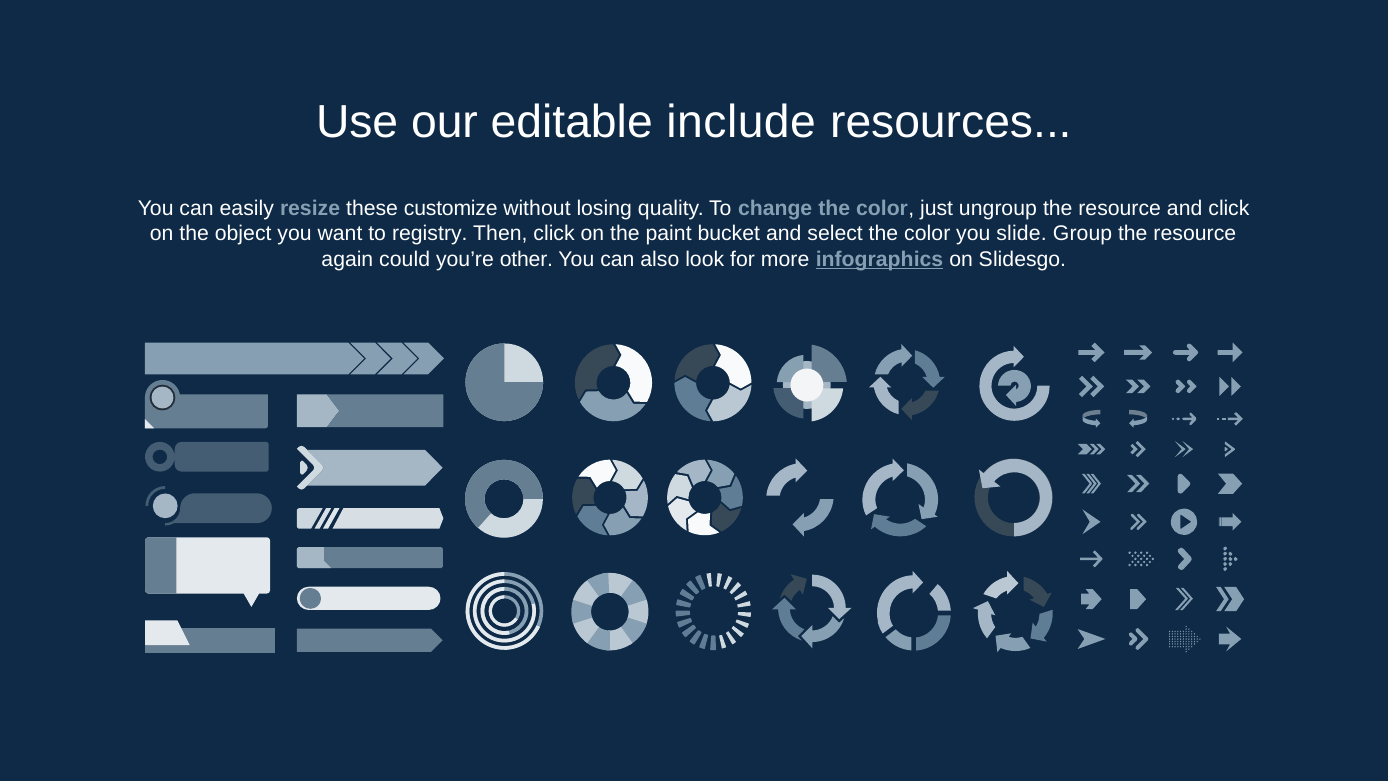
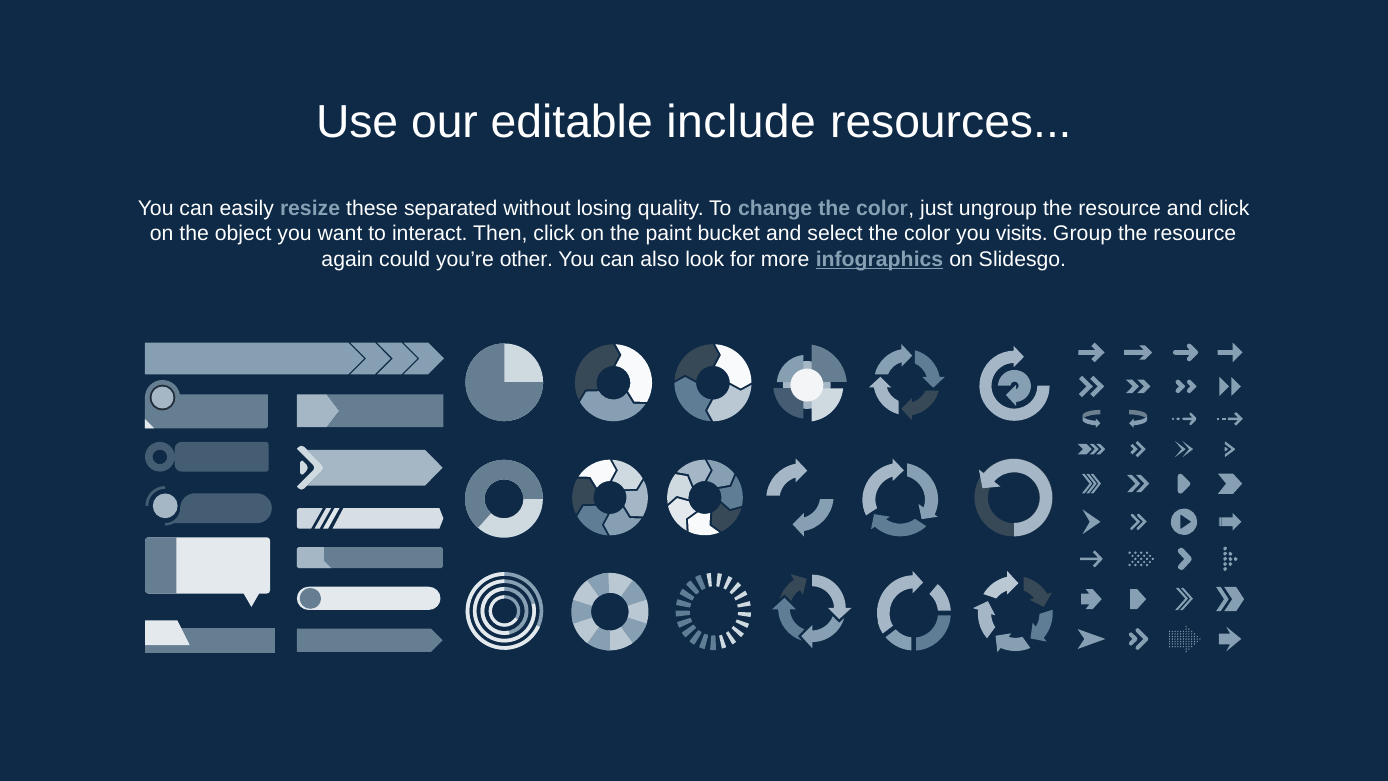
customize: customize -> separated (451, 208)
registry: registry -> interact (430, 234)
slide: slide -> visits (1022, 234)
